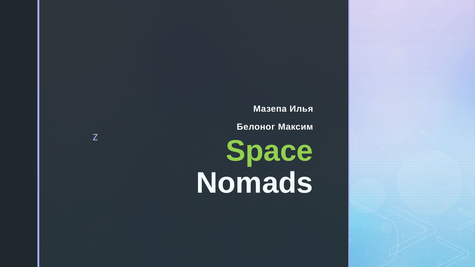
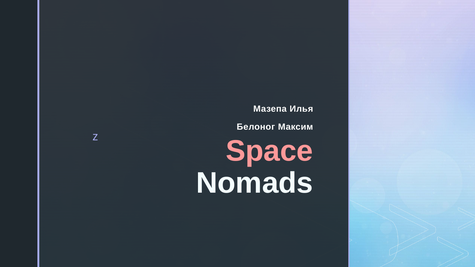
Space colour: light green -> pink (269, 151)
